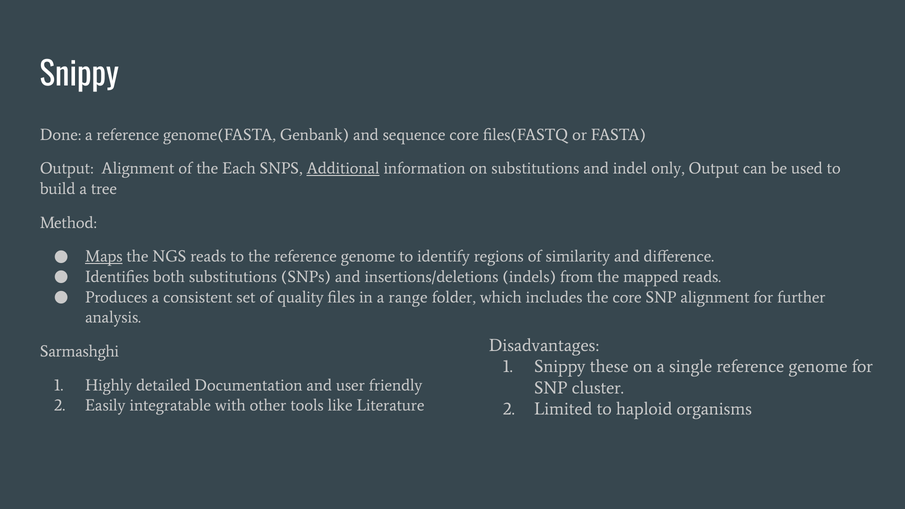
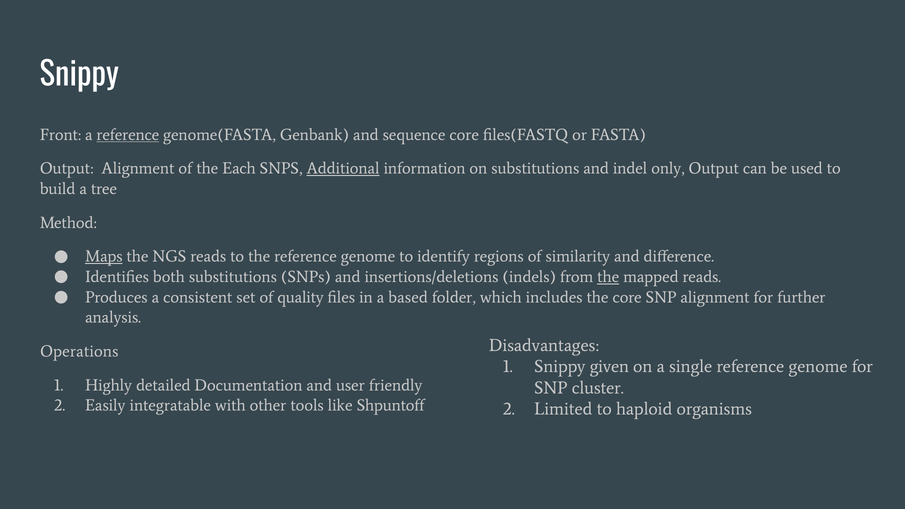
Done: Done -> Front (60, 135)
reference underline: none -> present (128, 135)
the underline: none -> present (608, 277)
range: range -> based (408, 297)
Sarmashghi: Sarmashghi -> Operations (79, 351)
these: these -> given (609, 367)
Literature: Literature -> Shpuntoff (391, 406)
